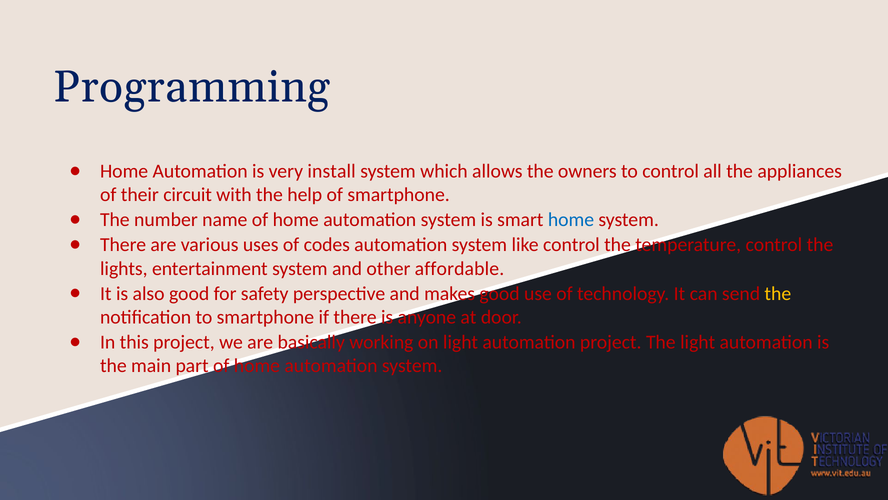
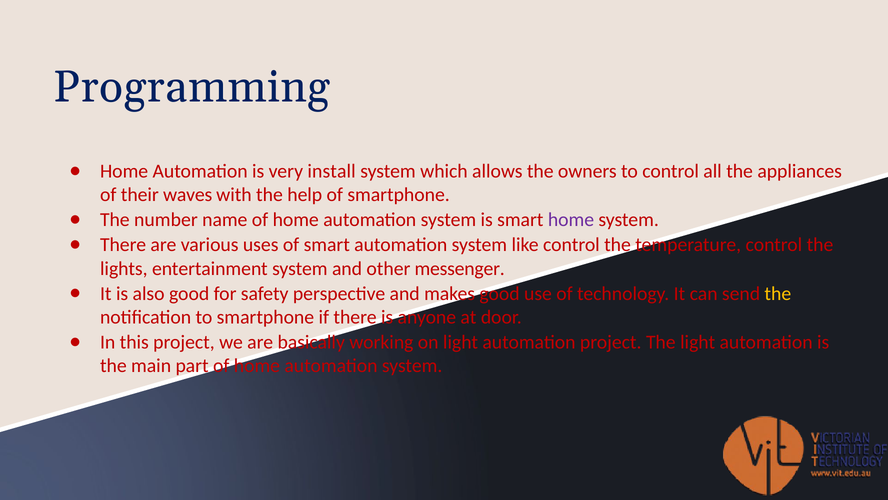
circuit: circuit -> waves (188, 195)
home colour: blue -> purple (571, 220)
of codes: codes -> smart (327, 245)
affordable: affordable -> messenger (460, 268)
